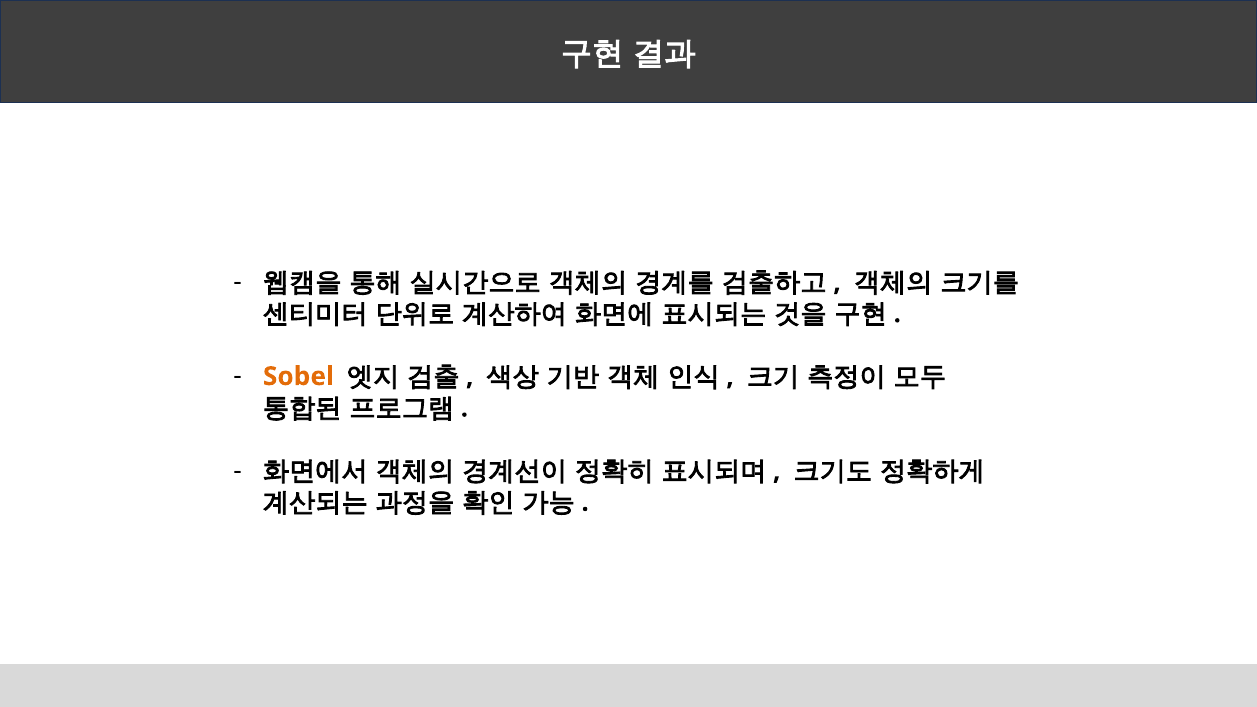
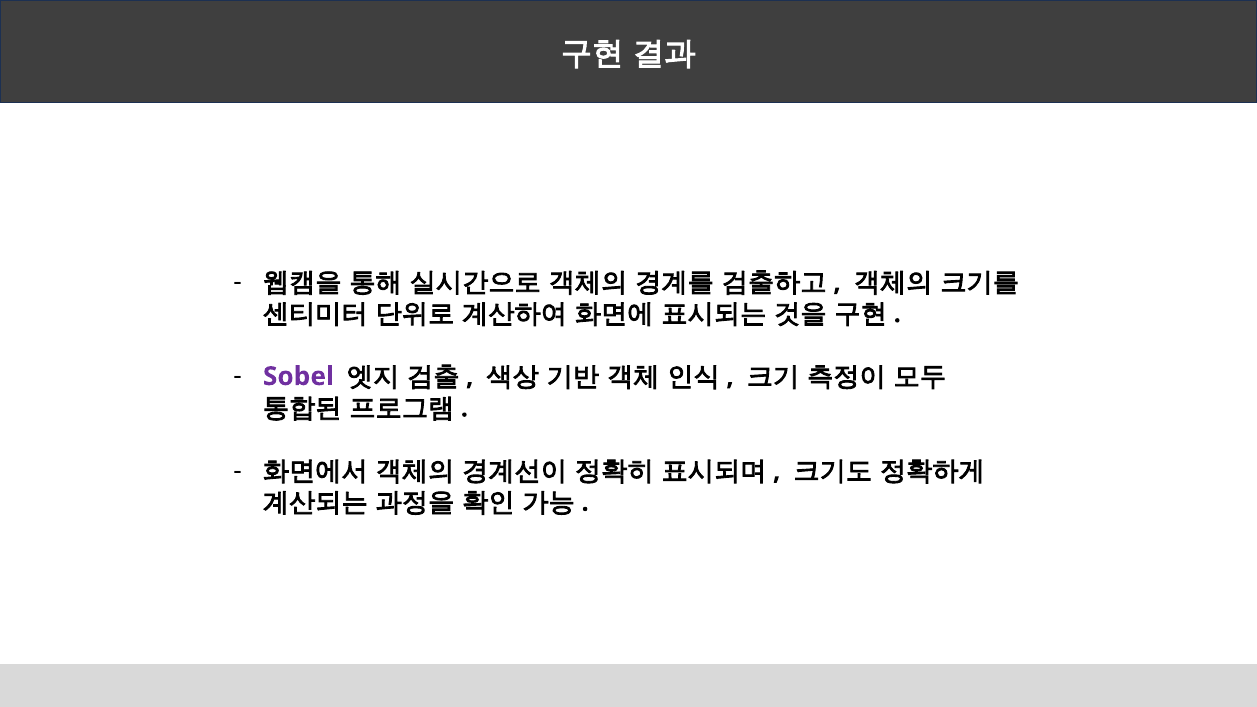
Sobel colour: orange -> purple (298, 376)
